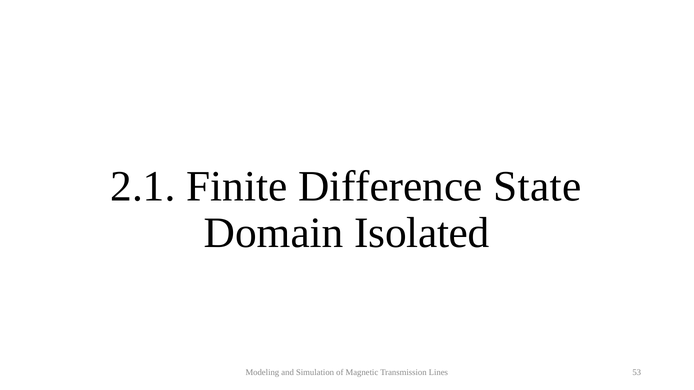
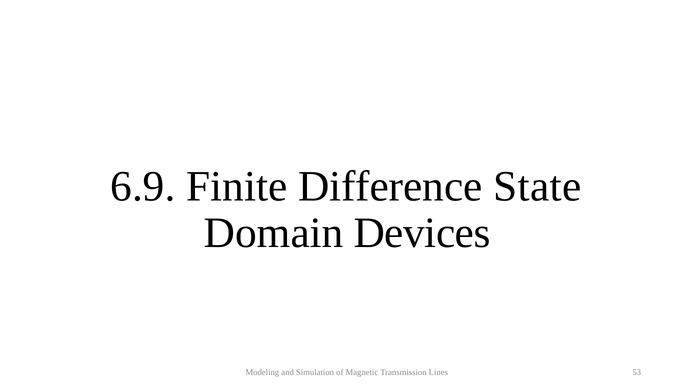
2.1: 2.1 -> 6.9 (143, 187)
Isolated: Isolated -> Devices (422, 233)
